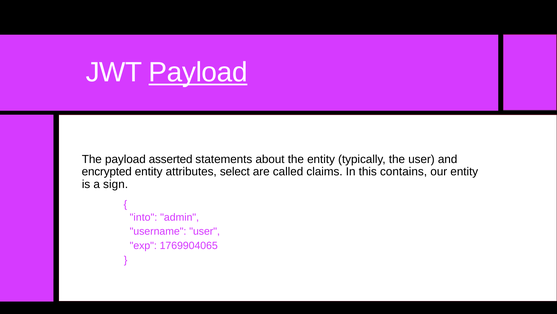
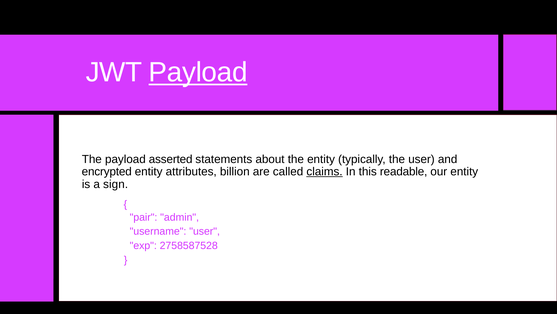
select: select -> billion (235, 171)
claims underline: none -> present (325, 171)
contains: contains -> readable (404, 171)
into: into -> pair (144, 217)
1769904065: 1769904065 -> 2758587528 (189, 245)
